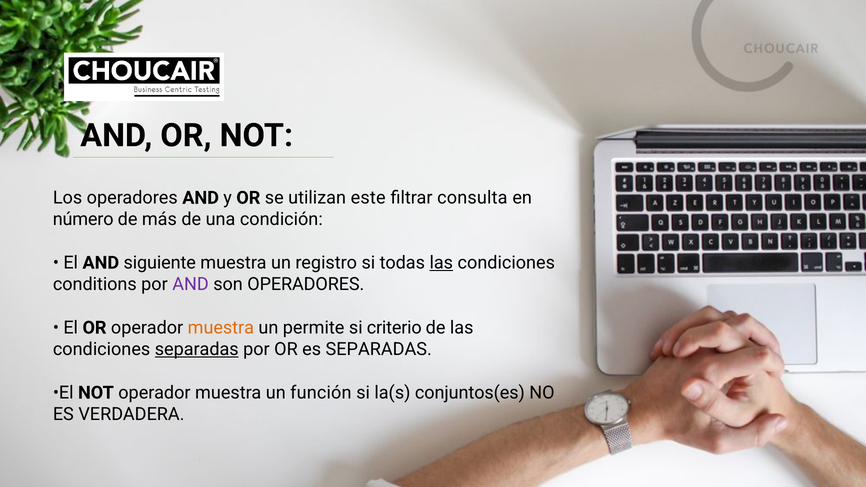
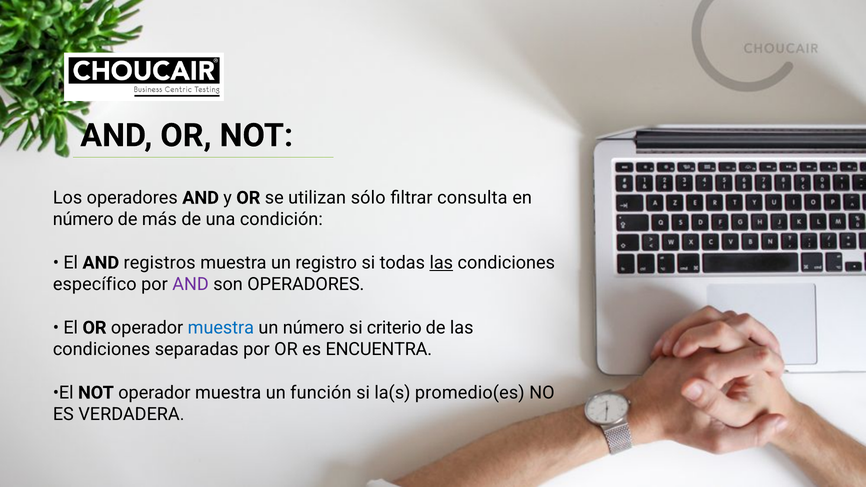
este: este -> sólo (368, 198)
siguiente: siguiente -> registros (160, 263)
conditions: conditions -> específico (95, 284)
muestra colour: orange -> blue (221, 328)
un permite: permite -> número (314, 328)
separadas underline: present -> none (197, 349)
es SEPARADAS: SEPARADAS -> ENCUENTRA (379, 349)
conjuntos(es: conjuntos(es -> promedio(es (470, 393)
